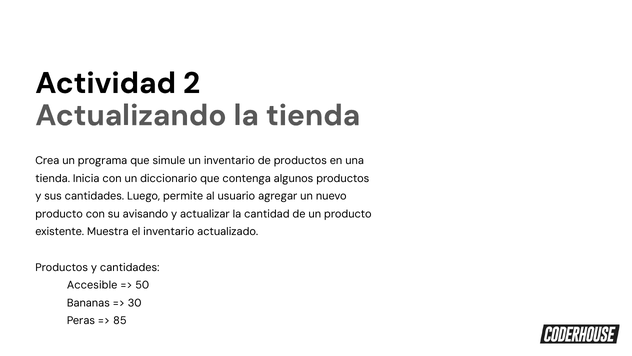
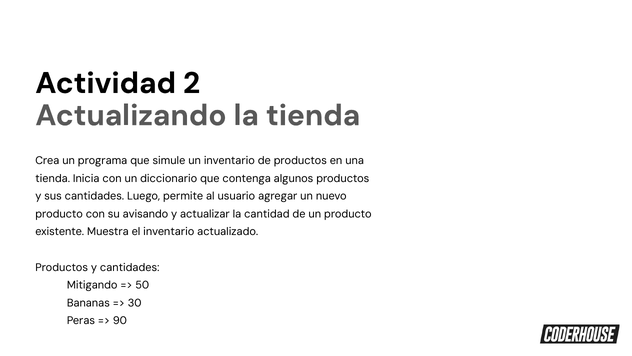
Accesible: Accesible -> Mitigando (92, 285)
85: 85 -> 90 (120, 320)
